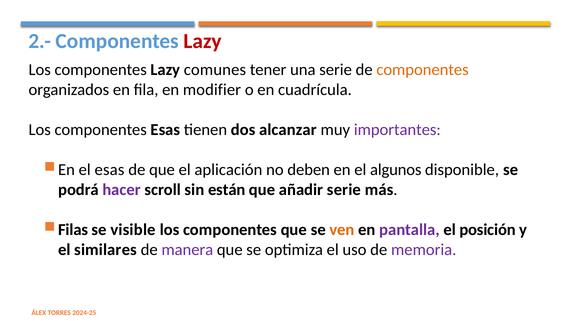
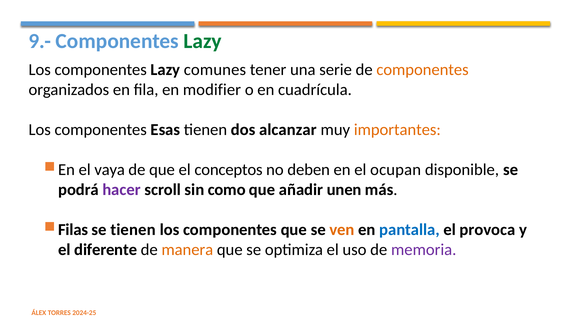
2.-: 2.- -> 9.- (40, 41)
Lazy colour: red -> green (203, 41)
importantes colour: purple -> orange (397, 130)
el esas: esas -> vaya (110, 170)
aplicación: aplicación -> conceptos (229, 170)
algunos: algunos -> ocupan (396, 170)
están: están -> como (227, 190)
añadir serie: serie -> unen (344, 190)
se visible: visible -> tienen (133, 230)
pantalla colour: purple -> blue (409, 230)
posición: posición -> provoca (488, 230)
similares: similares -> diferente (106, 250)
manera colour: purple -> orange (187, 250)
